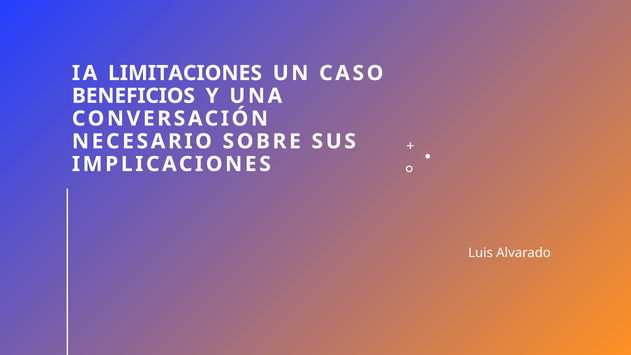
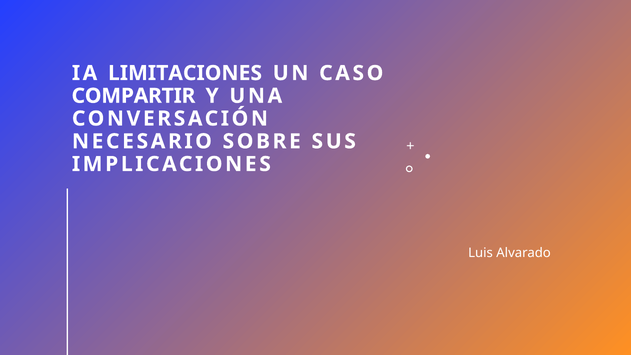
BENEFICIOS: BENEFICIOS -> COMPARTIR (133, 96)
